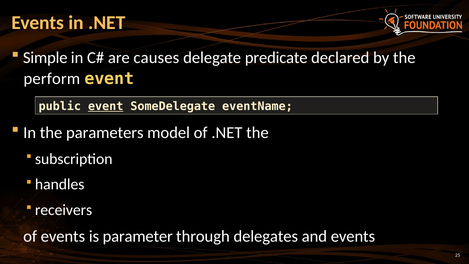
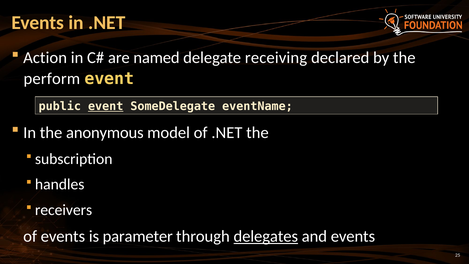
Simple: Simple -> Action (45, 58)
causes: causes -> named (157, 58)
predicate: predicate -> receiving (276, 58)
parameters: parameters -> anonymous (105, 133)
delegates underline: none -> present (266, 236)
